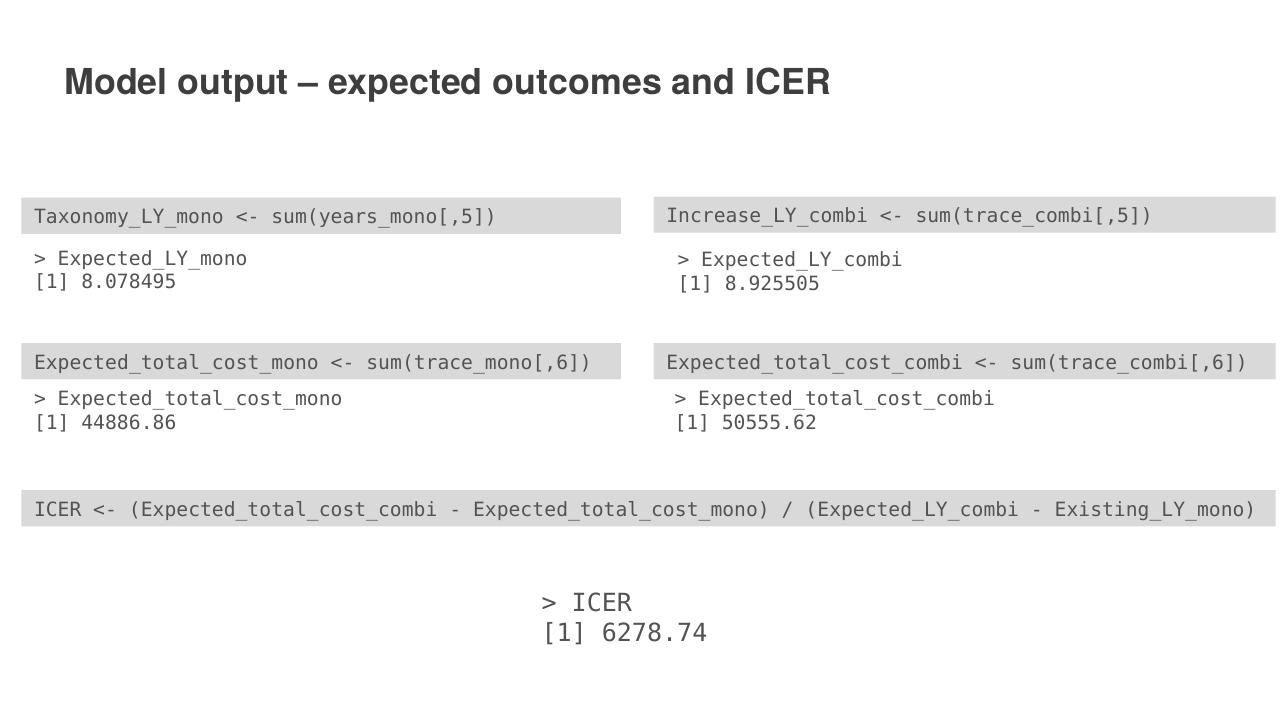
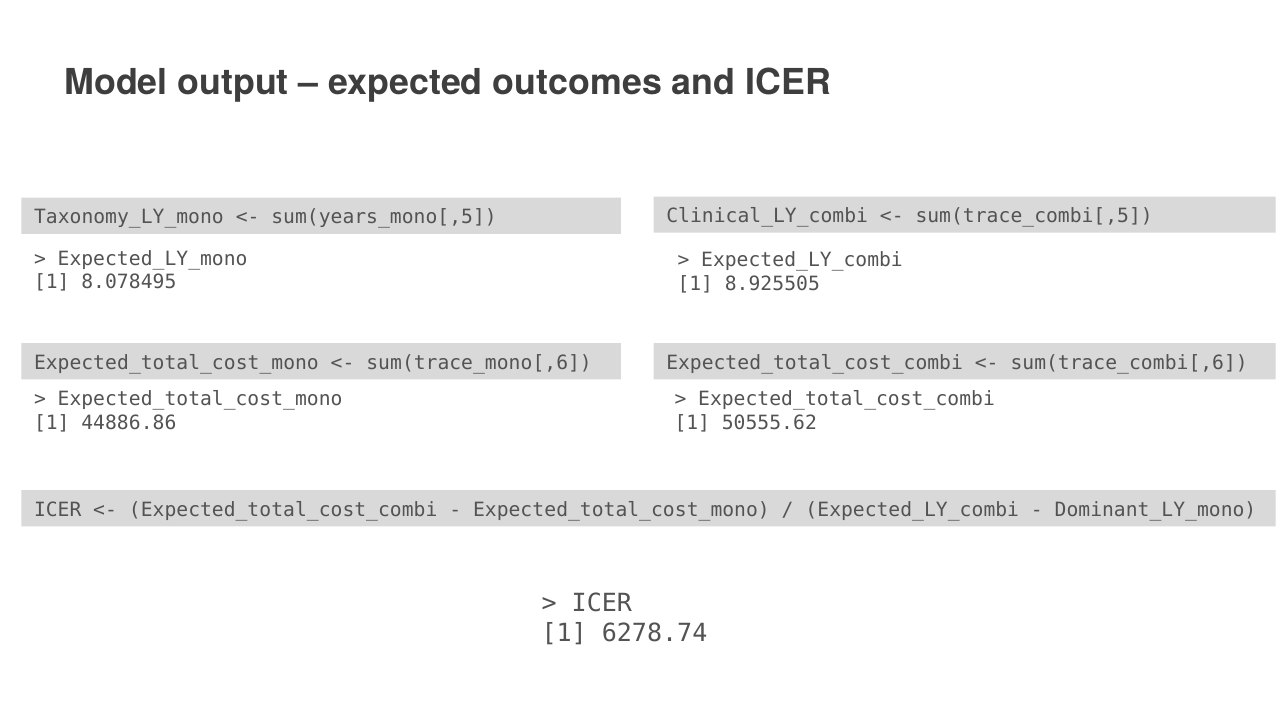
Increase_LY_combi: Increase_LY_combi -> Clinical_LY_combi (767, 216)
Existing_LY_mono: Existing_LY_mono -> Dominant_LY_mono (1155, 510)
